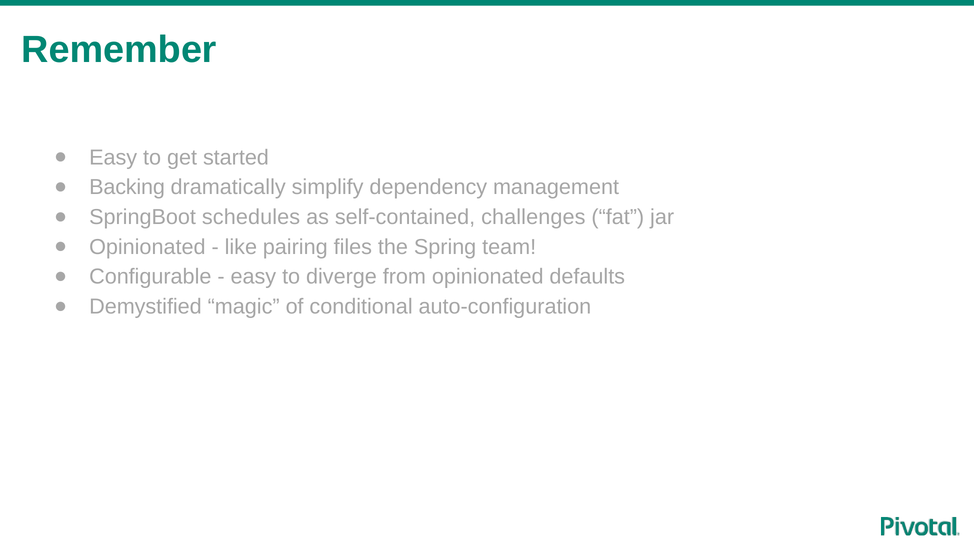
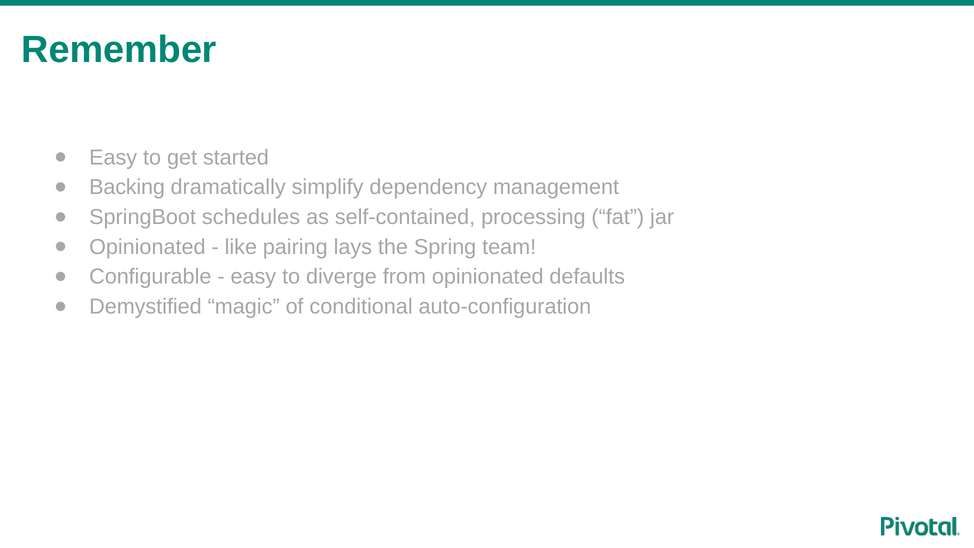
challenges: challenges -> processing (533, 217)
files: files -> lays (353, 247)
